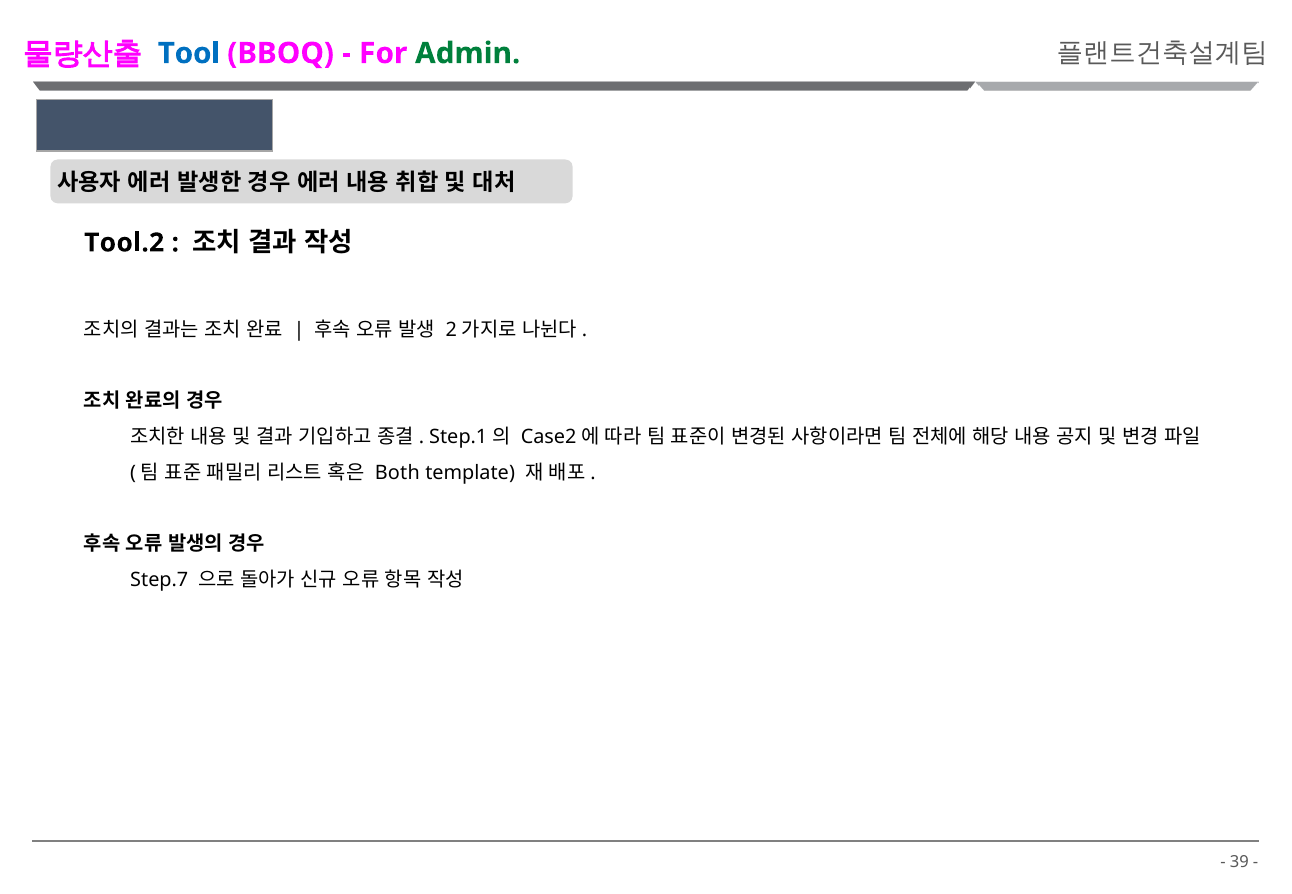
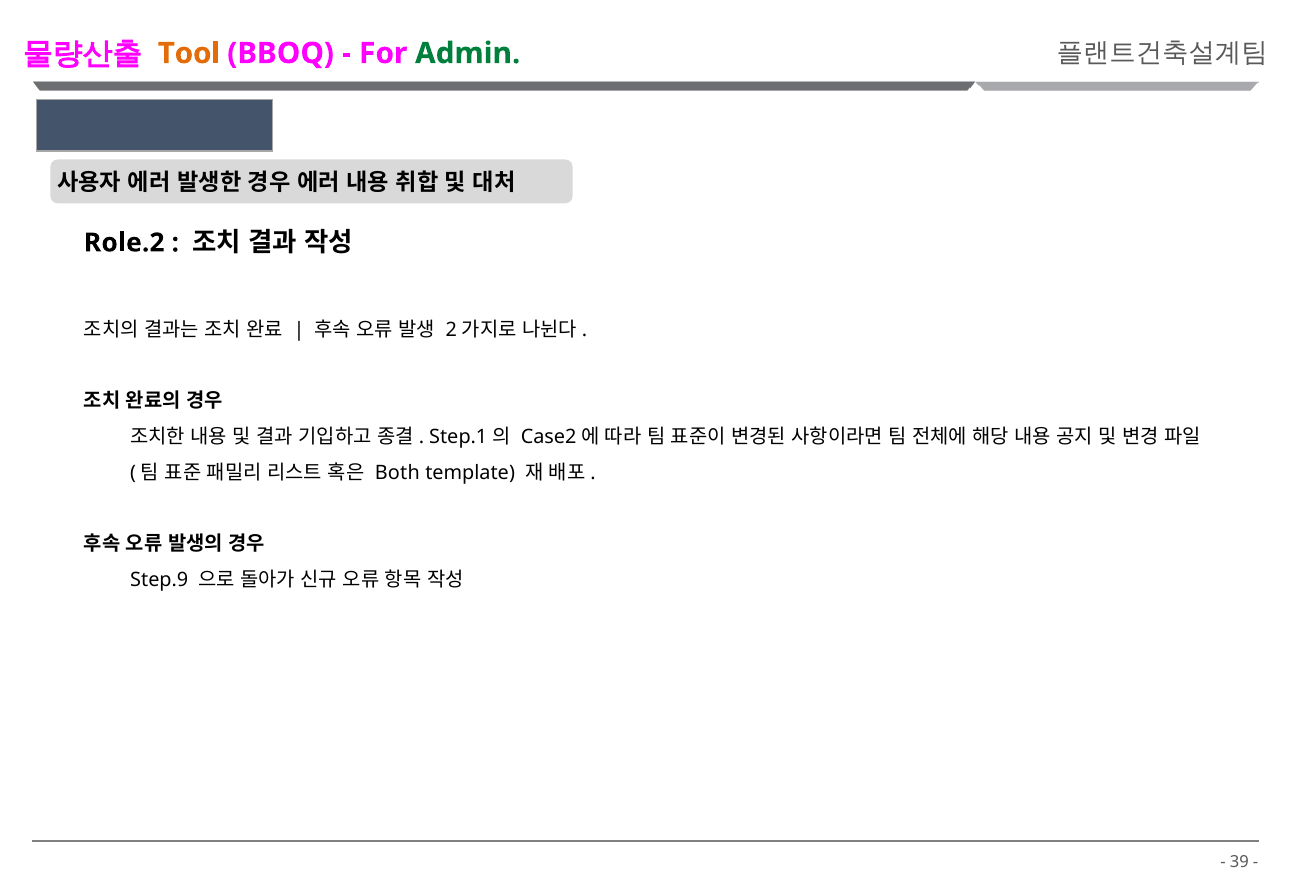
Tool colour: blue -> orange (189, 53)
Tool.2: Tool.2 -> Role.2 (124, 243)
Step.7: Step.7 -> Step.9 (159, 580)
